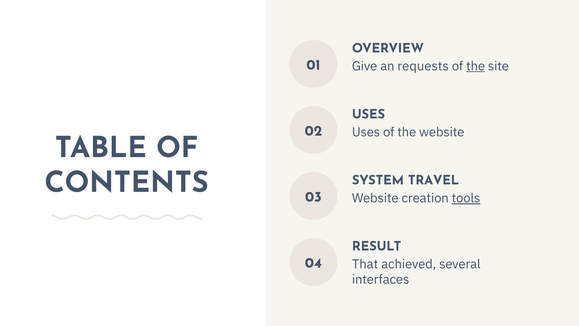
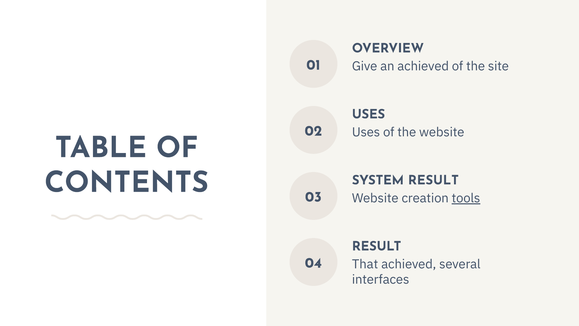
an requests: requests -> achieved (423, 66)
the underline: present -> none (476, 66)
SYSTEM TRAVEL: TRAVEL -> RESULT (433, 180)
